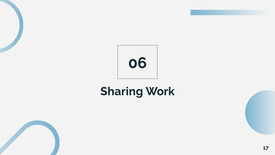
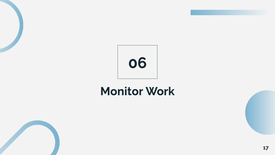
Sharing: Sharing -> Monitor (122, 91)
